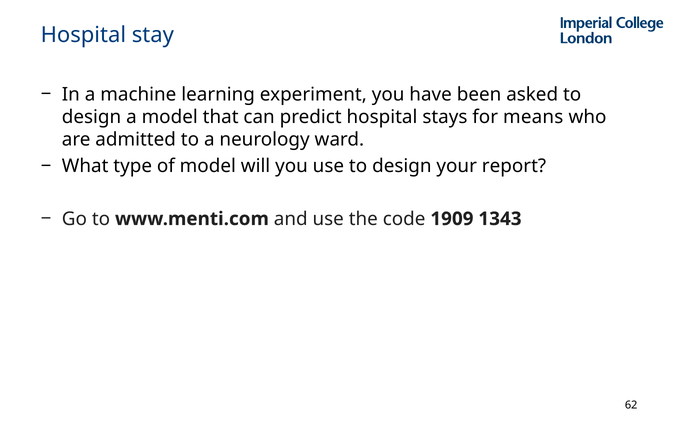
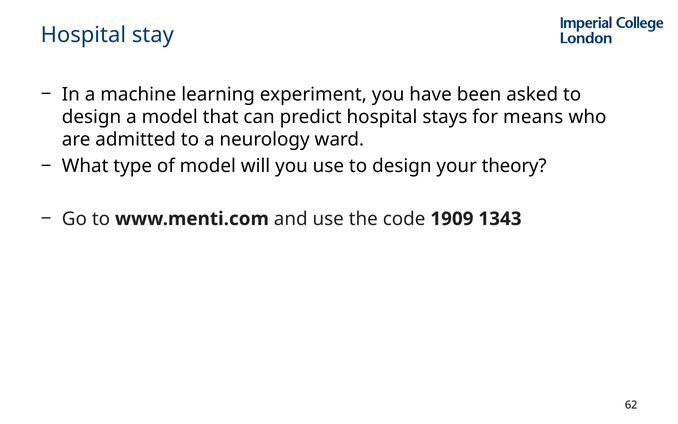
report: report -> theory (514, 166)
